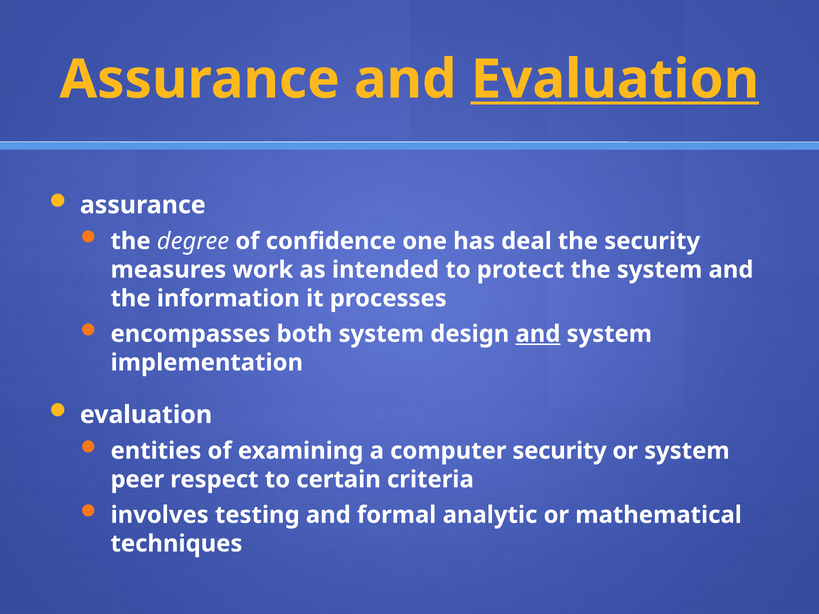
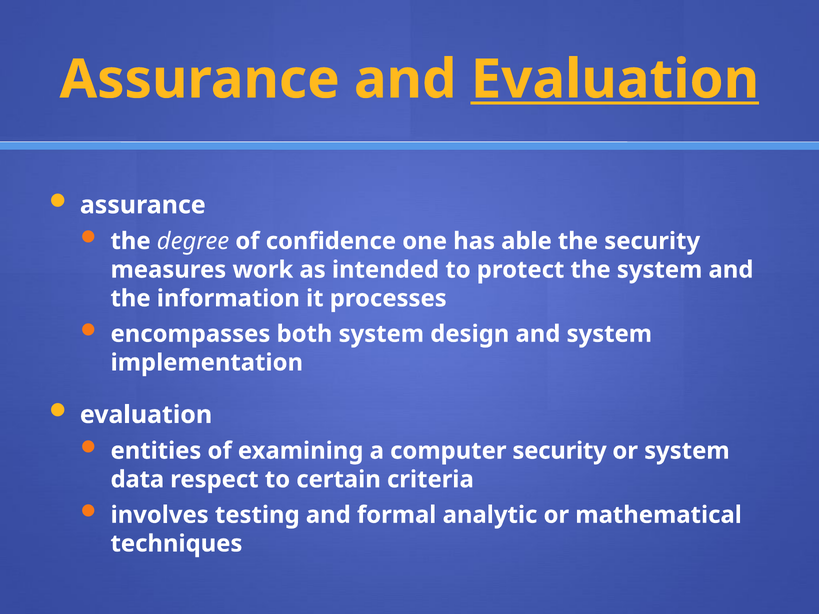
deal: deal -> able (526, 241)
and underline: present -> none (538, 334)
peer: peer -> data (137, 480)
